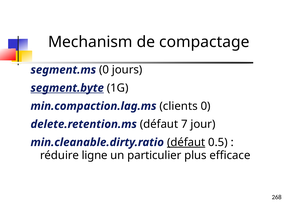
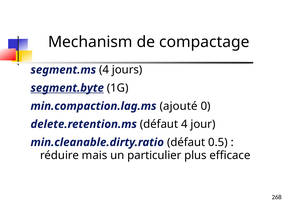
segment.ms 0: 0 -> 4 (104, 70)
clients: clients -> ajouté (179, 106)
défaut 7: 7 -> 4 (184, 124)
défaut underline: present -> none (186, 143)
ligne: ligne -> mais (95, 156)
